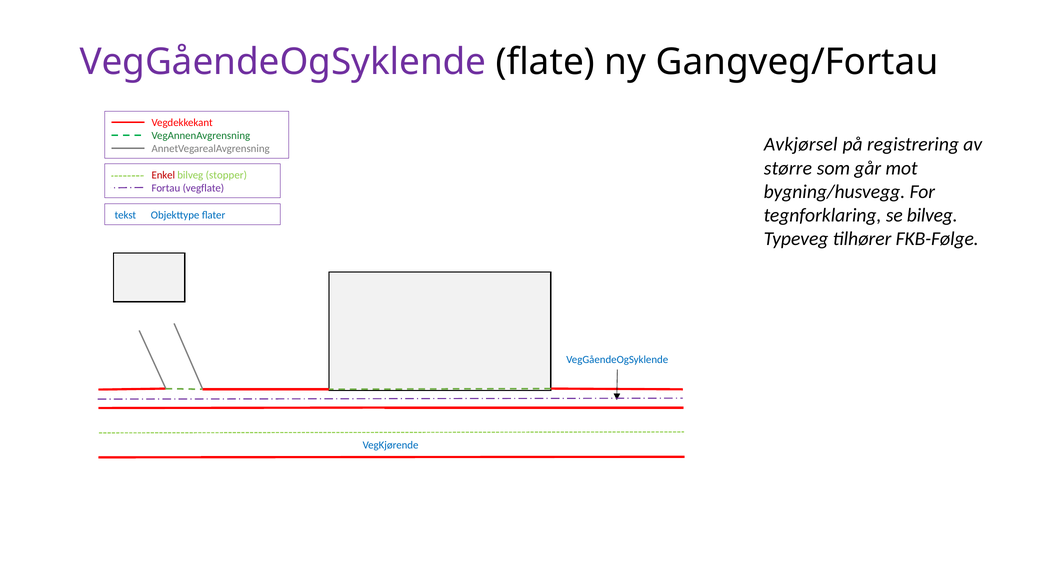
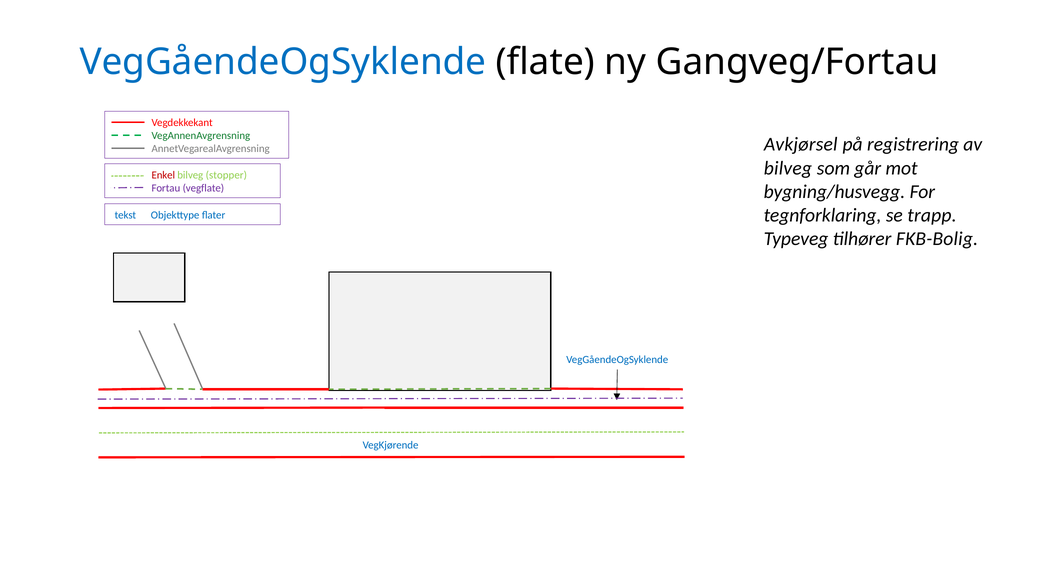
VegGåendeOgSyklende colour: purple -> blue (283, 62)
større: større -> bilveg (788, 168)
se bilveg: bilveg -> trapp (932, 215)
FKB-Følge: FKB-Følge -> FKB-Bolig (937, 238)
